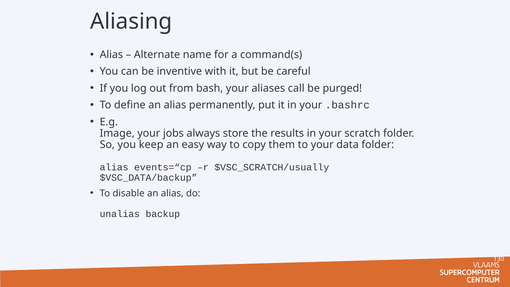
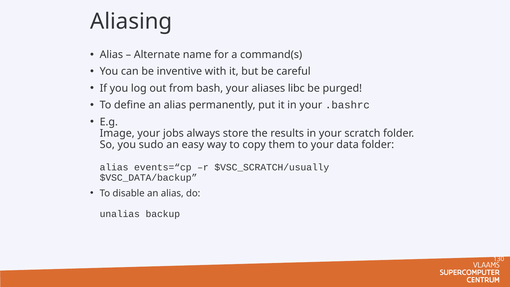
call: call -> libc (296, 88)
keep: keep -> sudo (151, 145)
